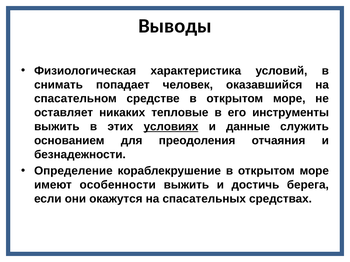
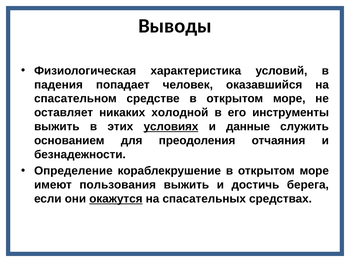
снимать: снимать -> падения (58, 85)
тепловые: тепловые -> холодной (180, 113)
особенности: особенности -> пользования (118, 185)
окажутся underline: none -> present (116, 199)
